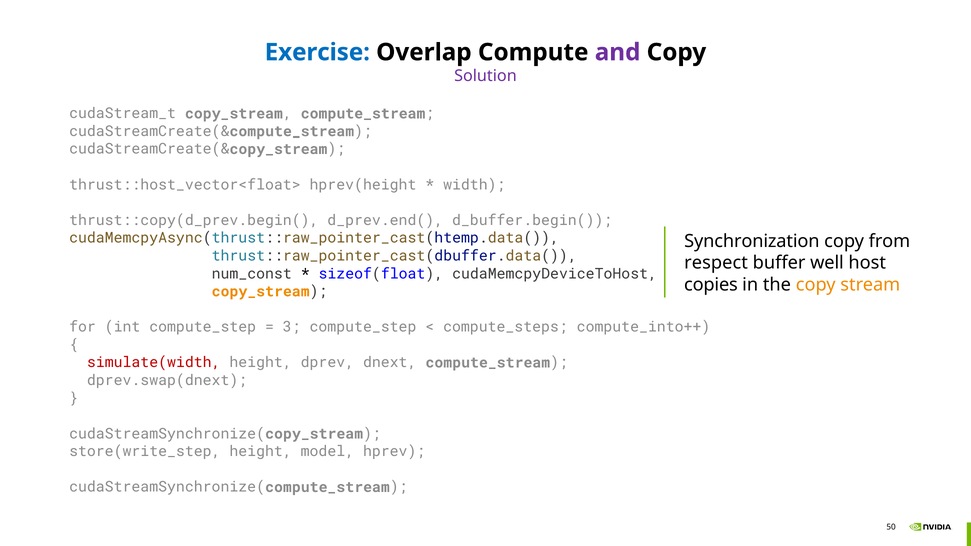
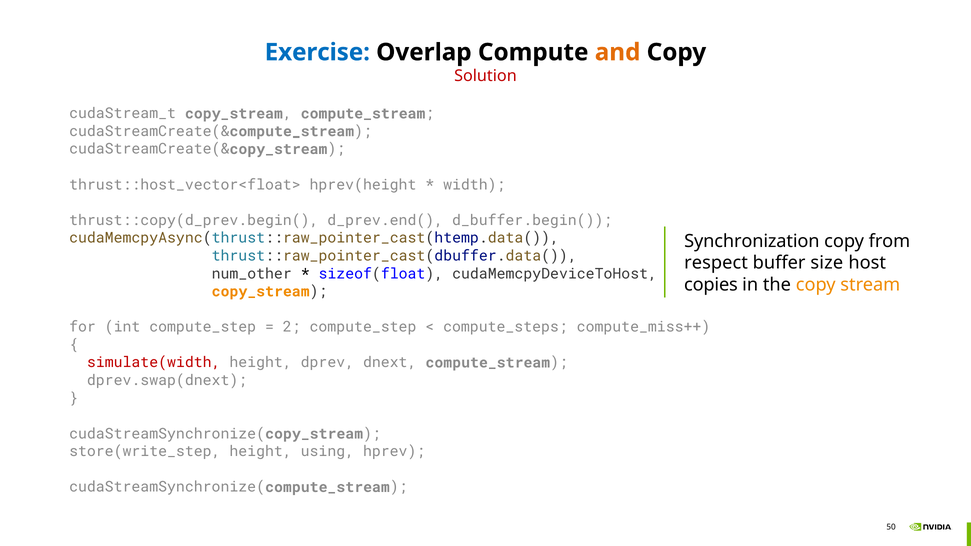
and colour: purple -> orange (618, 52)
Solution colour: purple -> red (485, 76)
well: well -> size (827, 263)
num_const: num_const -> num_other (252, 274)
3: 3 -> 2 (292, 327)
compute_into++: compute_into++ -> compute_miss++ (644, 327)
model: model -> using (327, 452)
